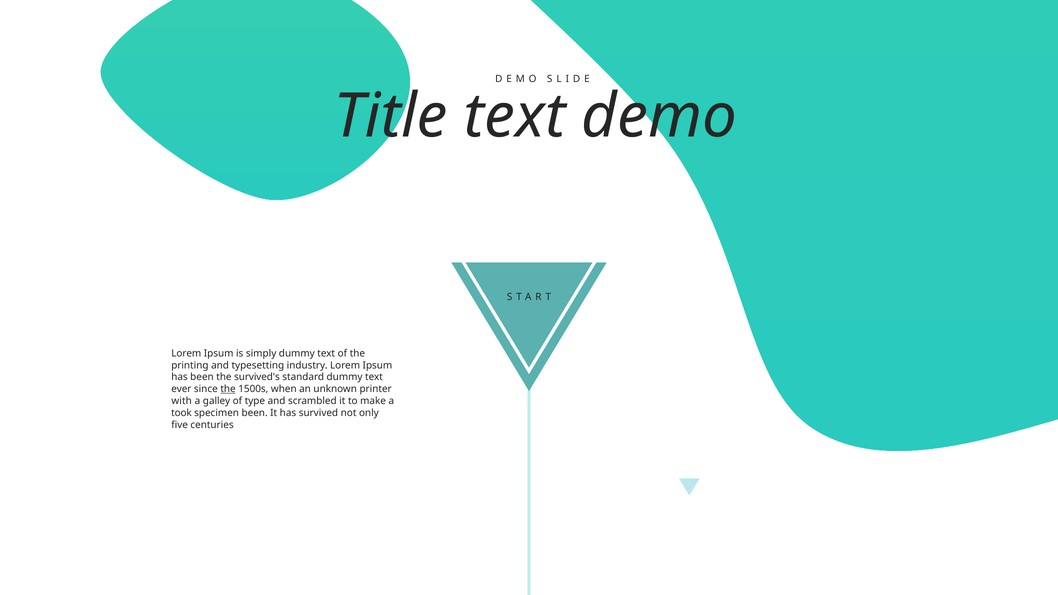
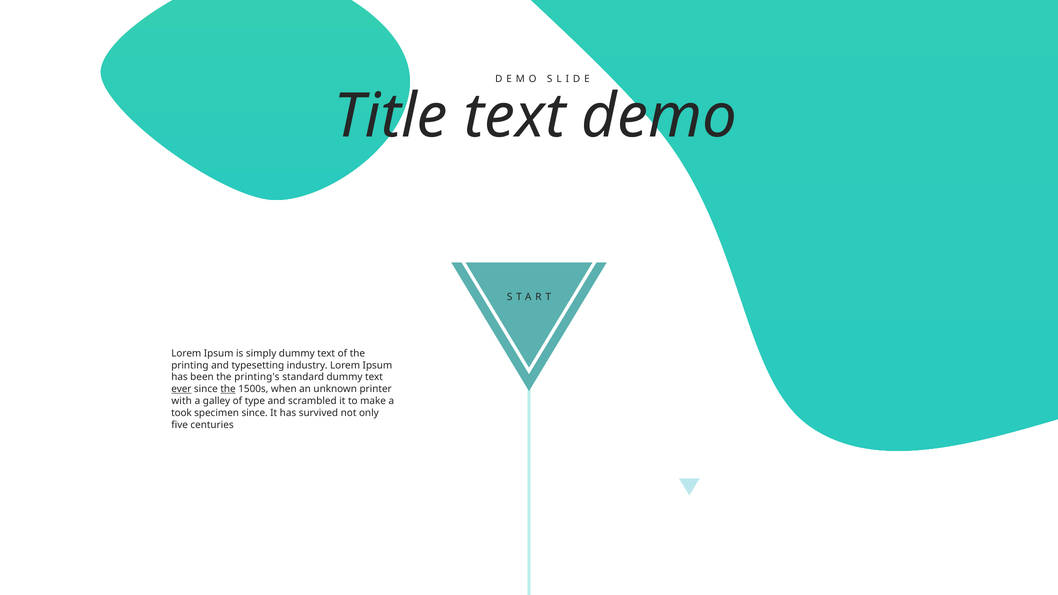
survived's: survived's -> printing's (257, 377)
ever underline: none -> present (181, 389)
specimen been: been -> since (255, 413)
